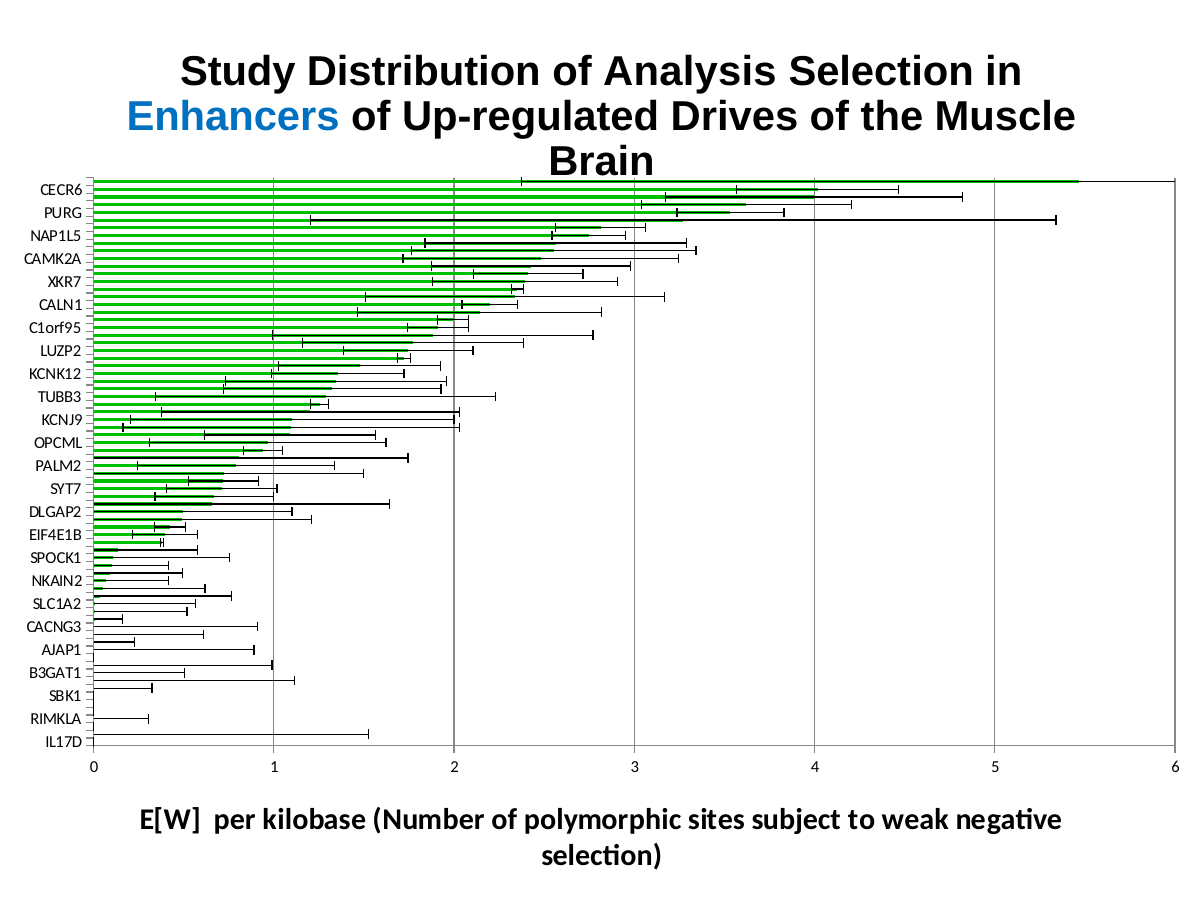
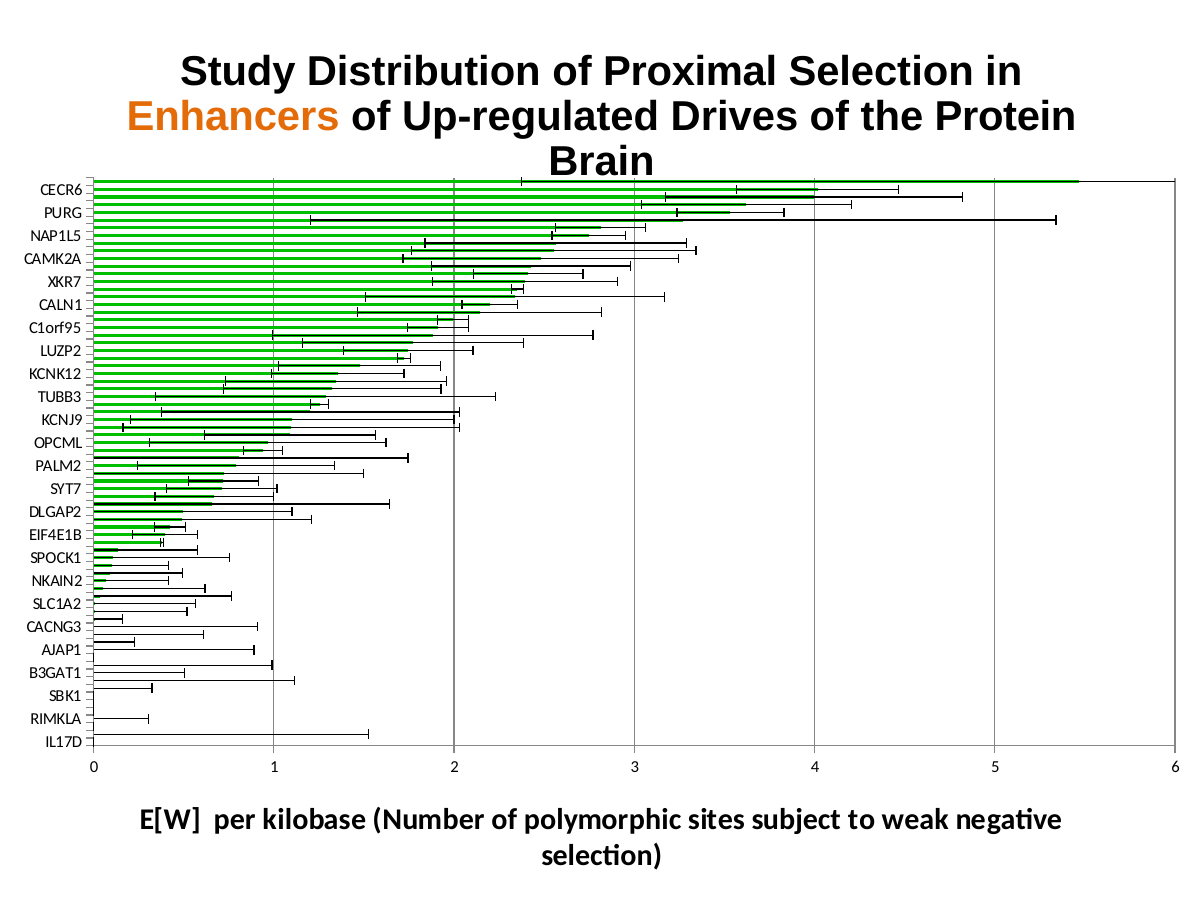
Analysis: Analysis -> Proximal (690, 72)
Enhancers colour: blue -> orange (233, 117)
Muscle: Muscle -> Protein (1006, 117)
